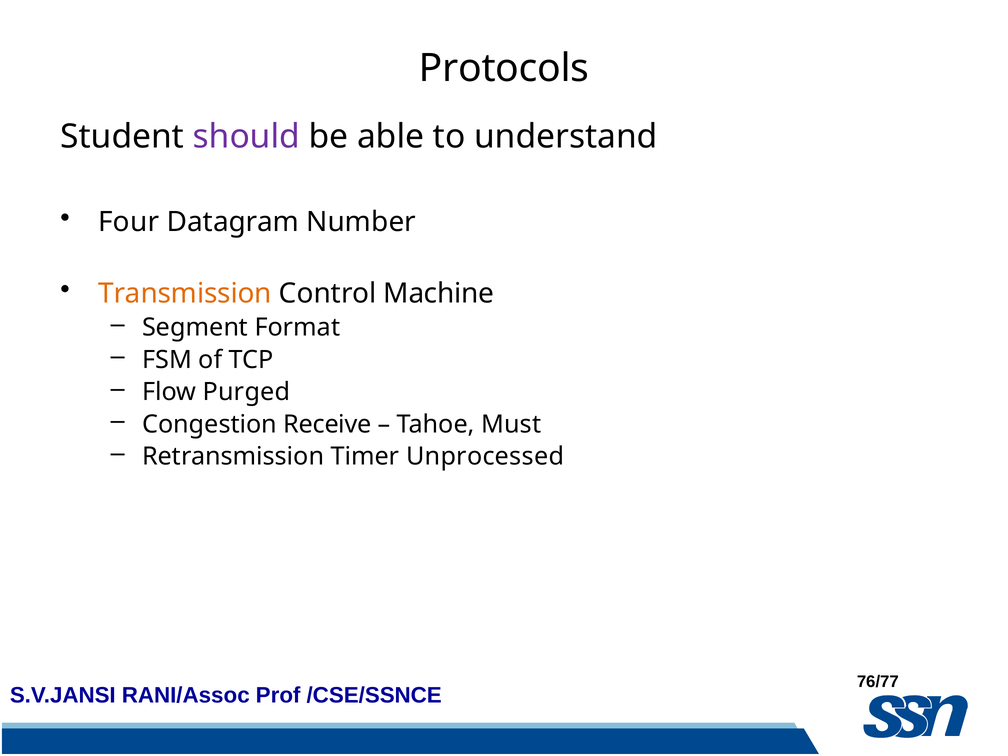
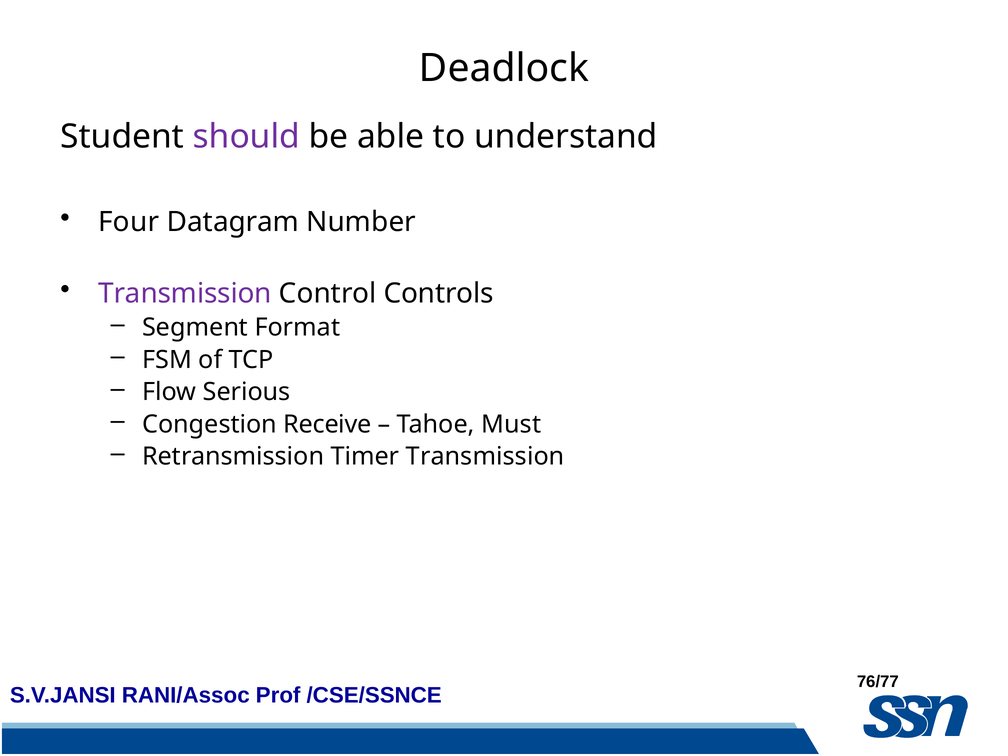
Protocols: Protocols -> Deadlock (504, 68)
Transmission colour: orange -> purple (185, 294)
Machine: Machine -> Controls (439, 294)
Purged: Purged -> Serious (247, 392)
Timer Unprocessed: Unprocessed -> Transmission (485, 457)
